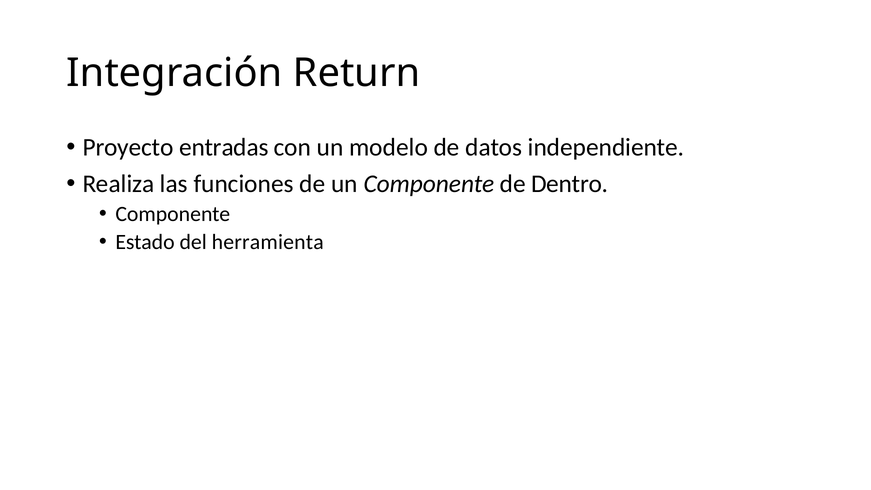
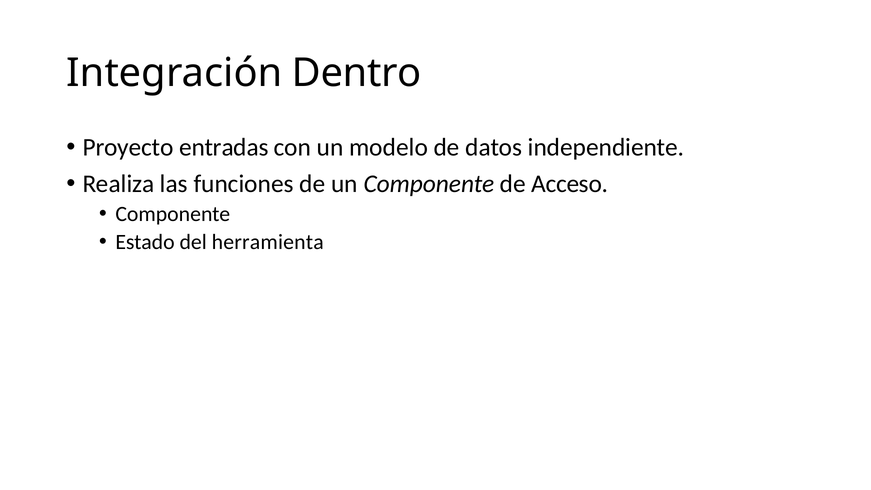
Return: Return -> Dentro (357, 73)
Dentro: Dentro -> Acceso (570, 184)
